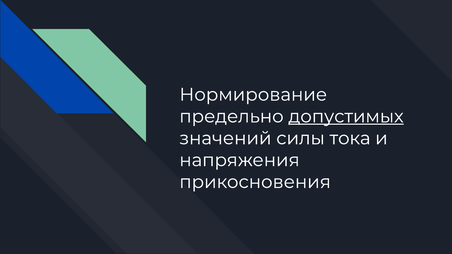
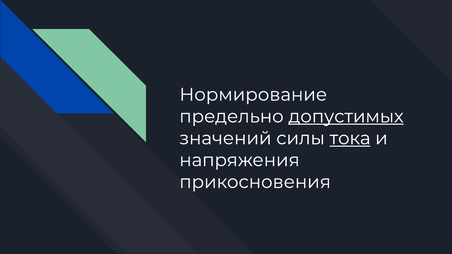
тока underline: none -> present (350, 138)
